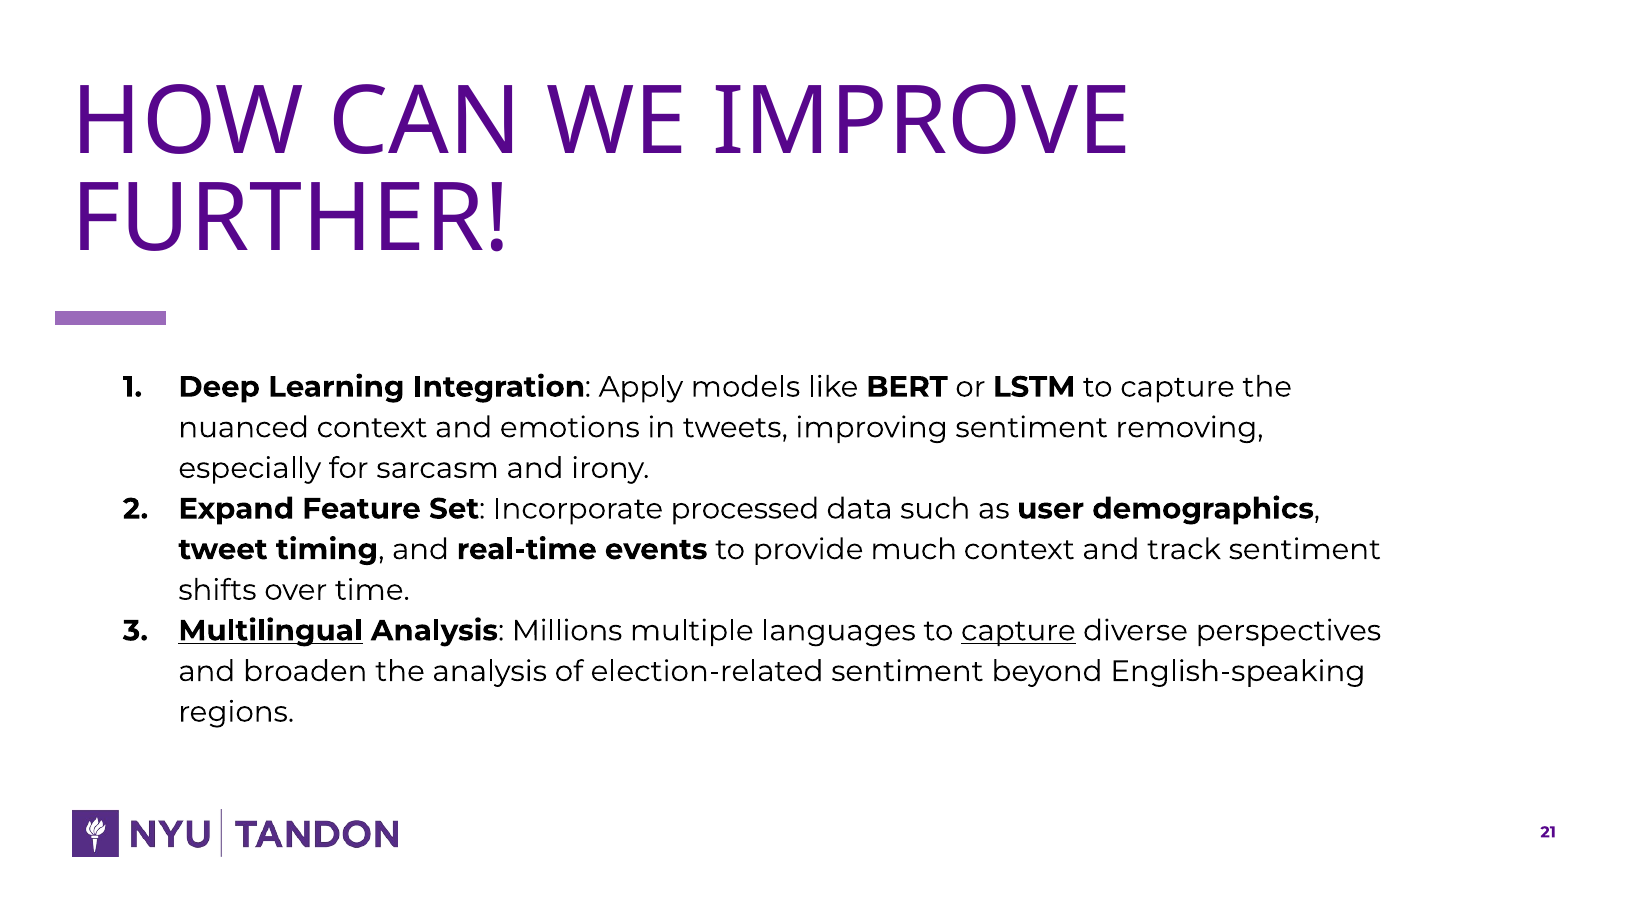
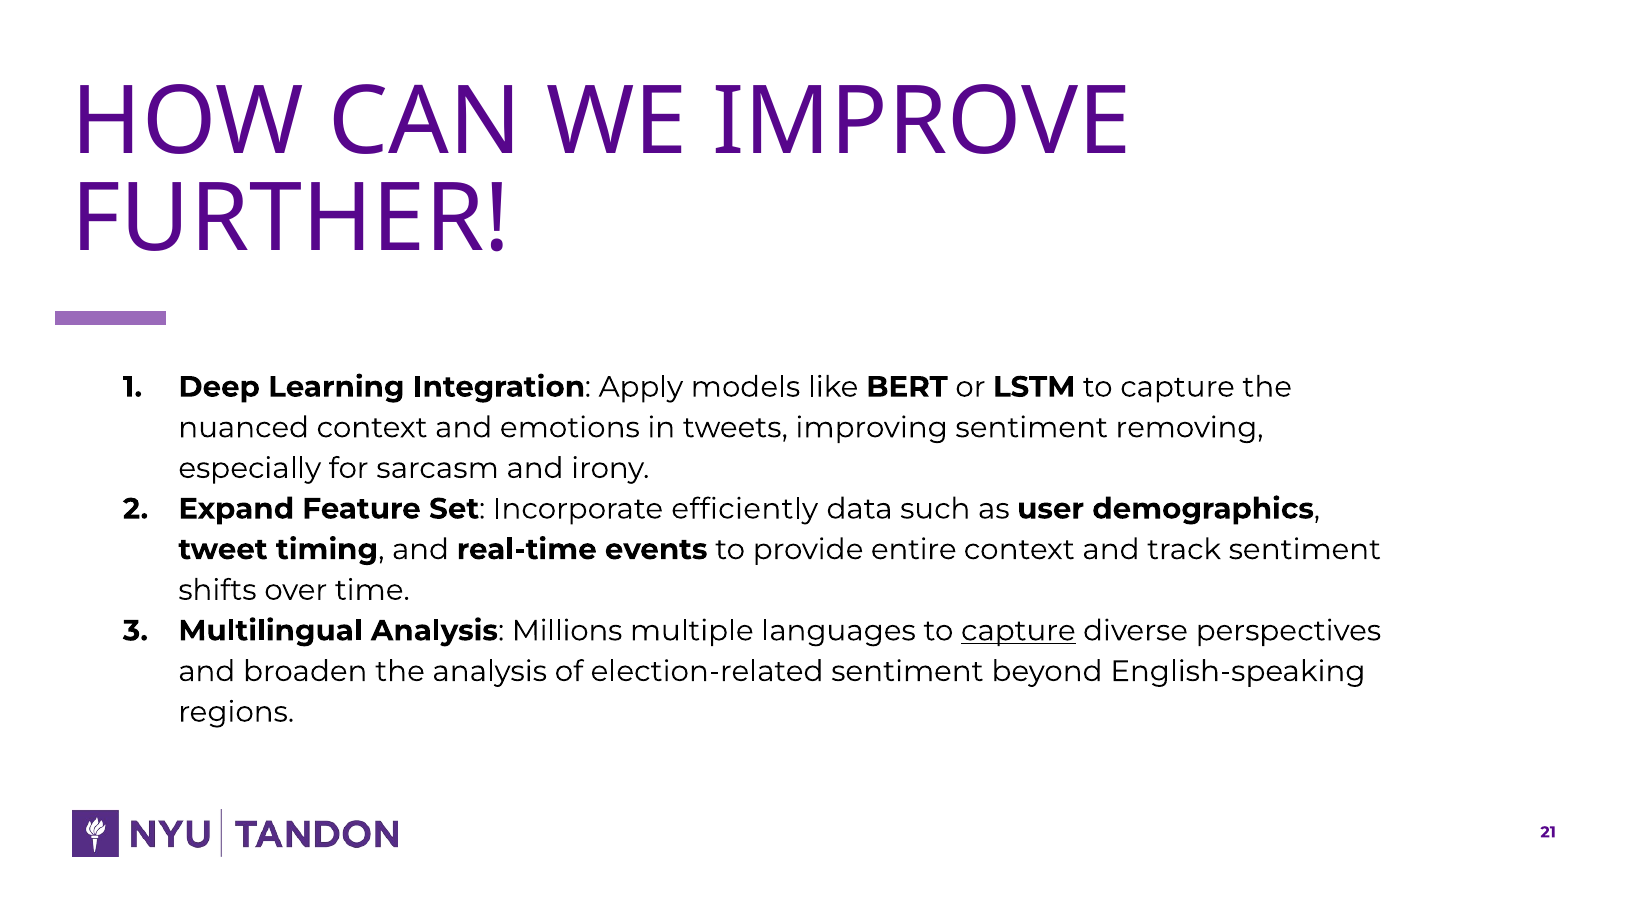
processed: processed -> efficiently (745, 509)
much: much -> entire (914, 550)
Multilingual underline: present -> none (270, 631)
